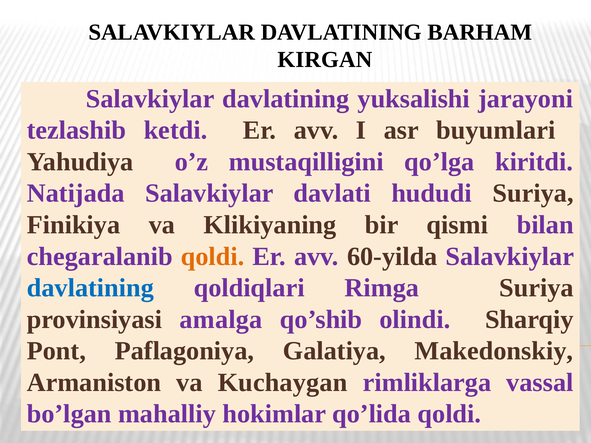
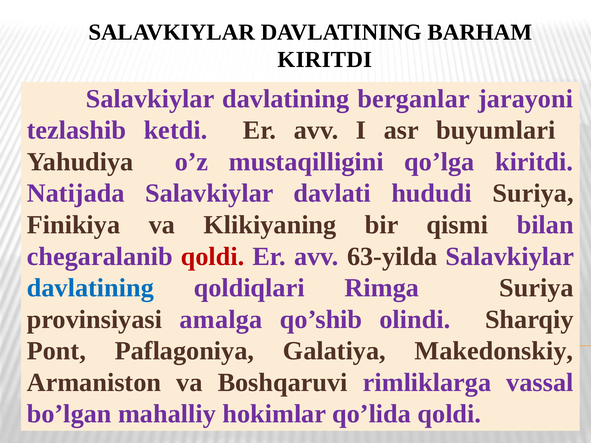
KIRGAN: KIRGAN -> KIRITDI (325, 60)
yuksalishi: yuksalishi -> berganlar (414, 99)
qoldi colour: orange -> red (213, 256)
60-yilda: 60-yilda -> 63-yilda (392, 256)
Kuchaygan: Kuchaygan -> Boshqaruvi (283, 383)
